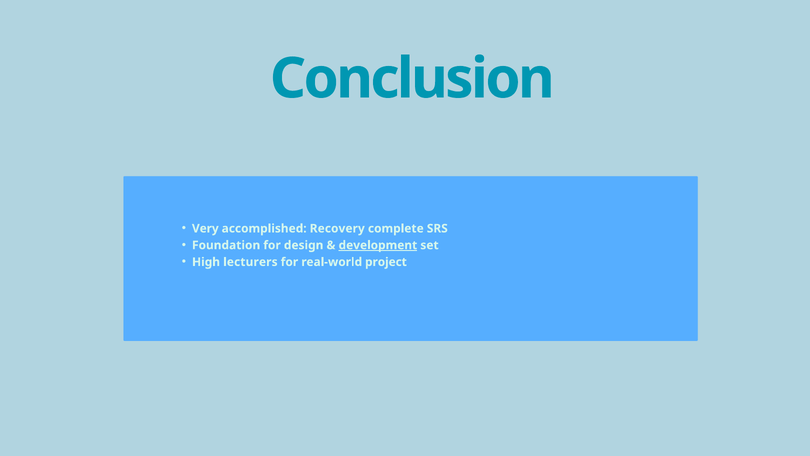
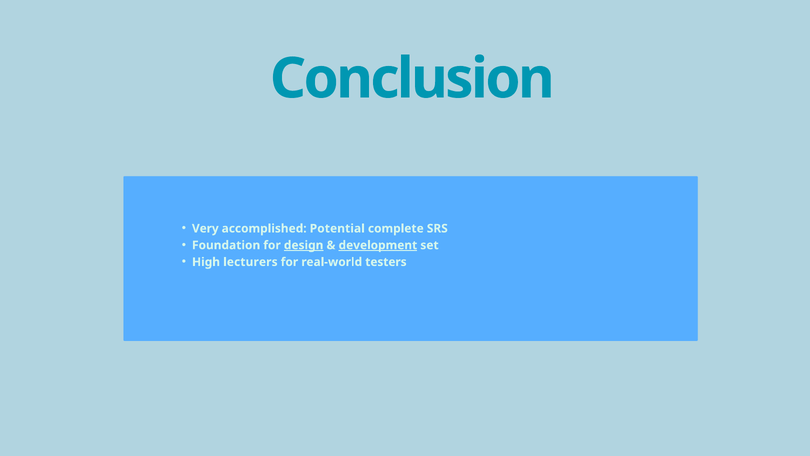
Recovery: Recovery -> Potential (337, 228)
design underline: none -> present (304, 245)
project: project -> testers (386, 262)
